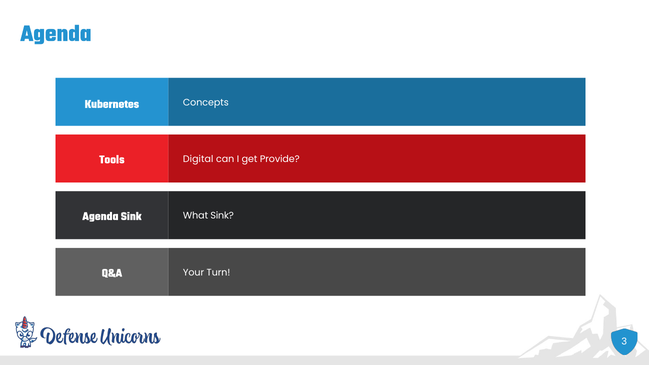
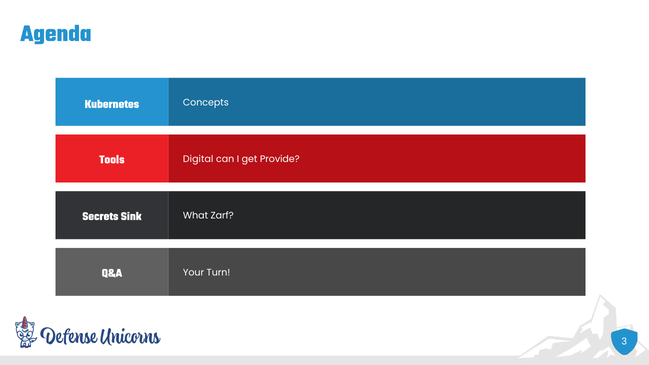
Agenda: Agenda -> Secrets (100, 216)
What Sink: Sink -> Zarf (222, 216)
